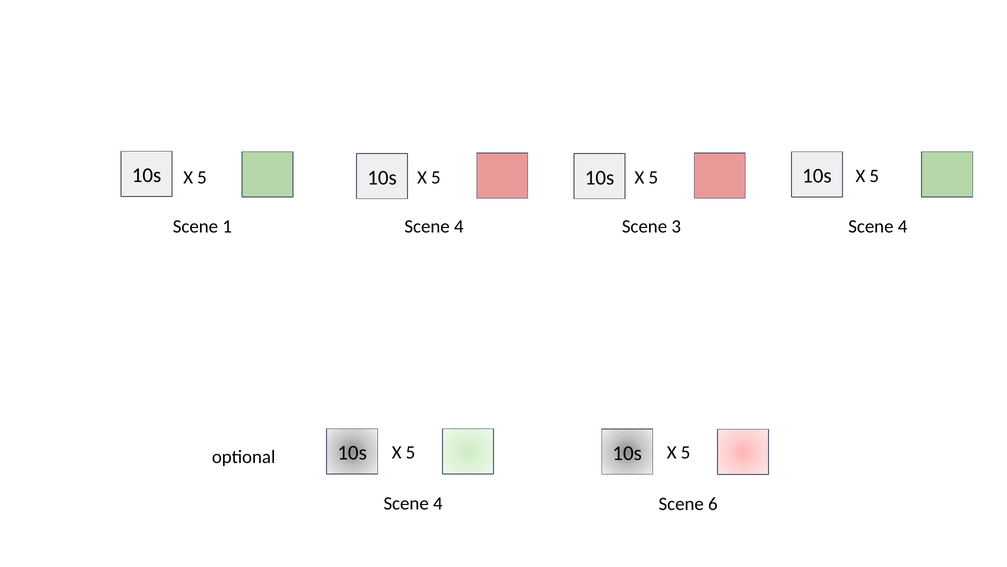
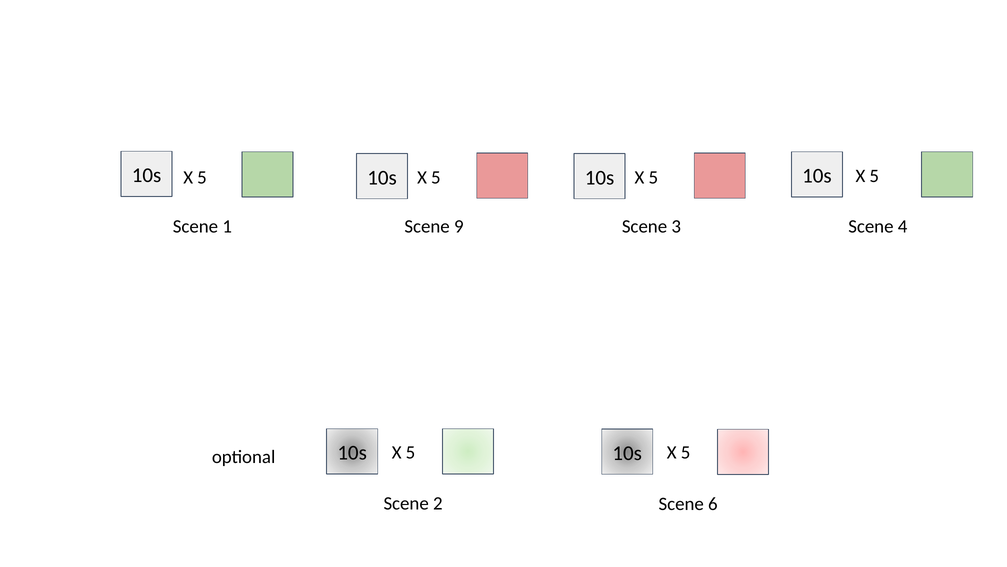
1 Scene 4: 4 -> 9 (459, 226)
4: 4 -> 2 (438, 503)
